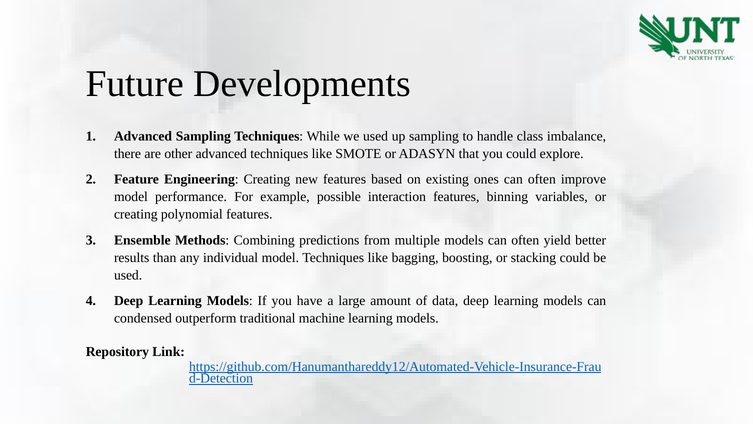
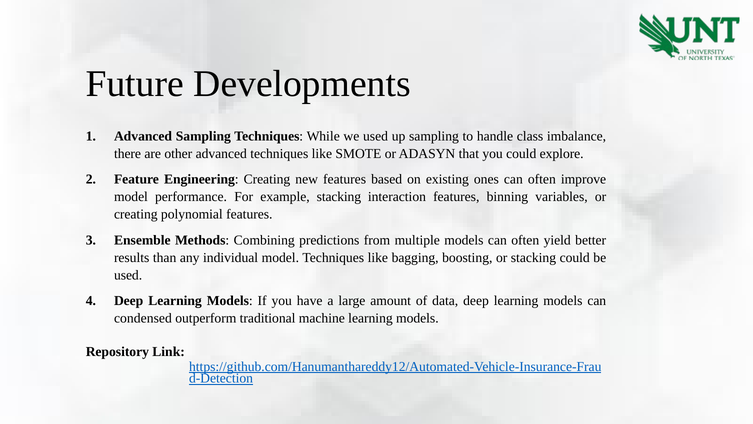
example possible: possible -> stacking (339, 197)
